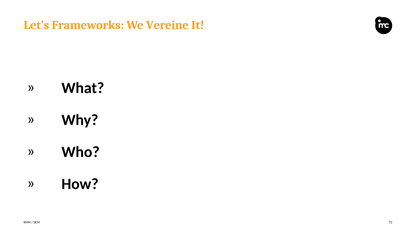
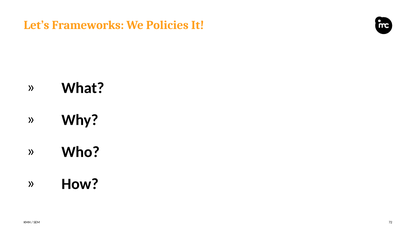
Vereine: Vereine -> Policies (167, 25)
